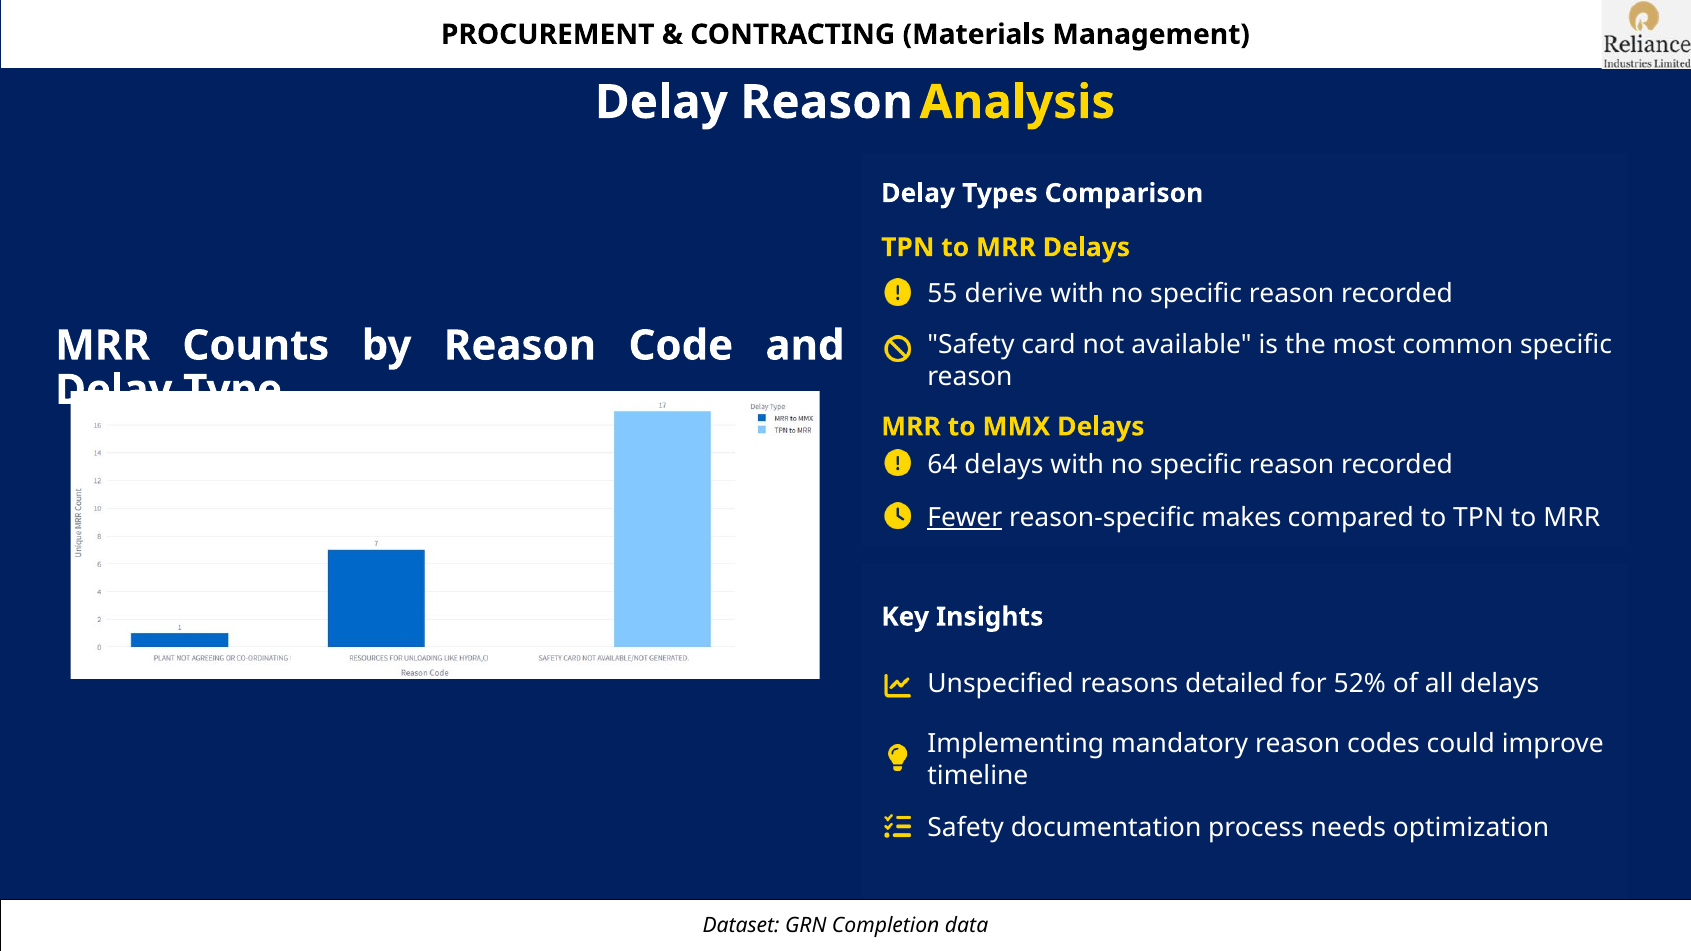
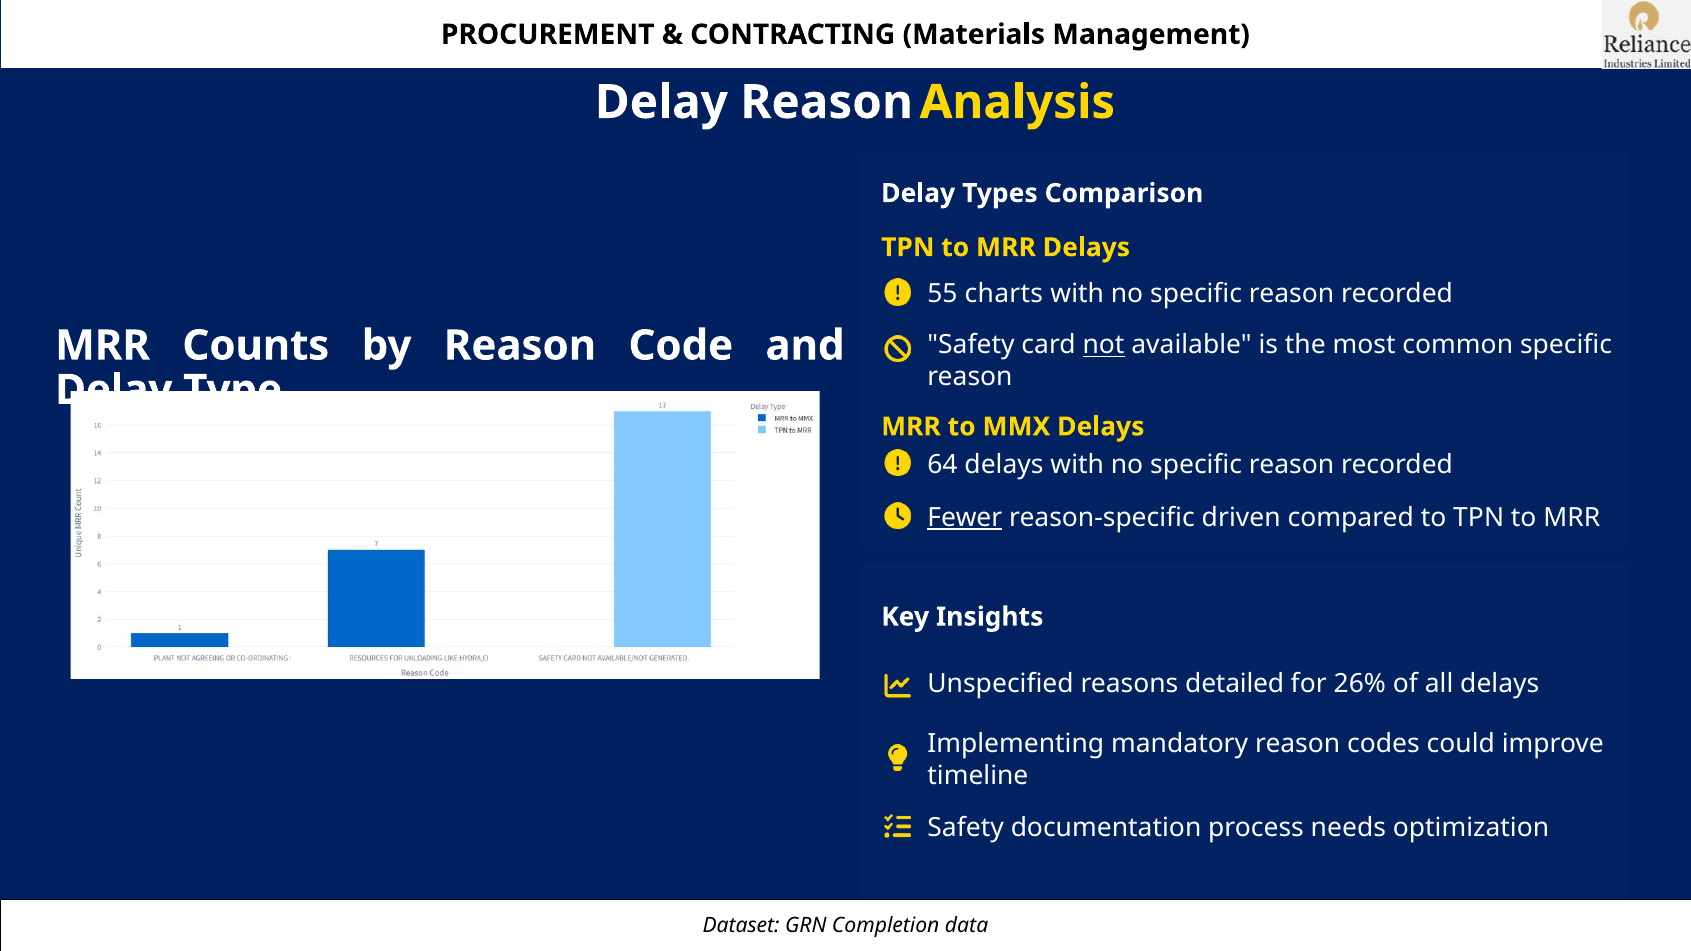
derive: derive -> charts (1004, 294)
not underline: none -> present (1104, 345)
makes: makes -> driven (1241, 517)
52%: 52% -> 26% (1360, 684)
